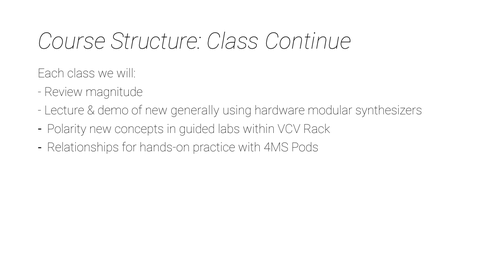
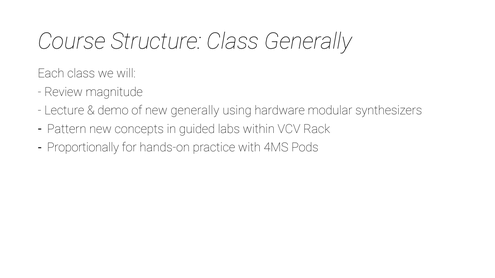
Class Continue: Continue -> Generally (308, 42)
Polarity: Polarity -> Pattern (67, 129)
Relationships: Relationships -> Proportionally (83, 148)
